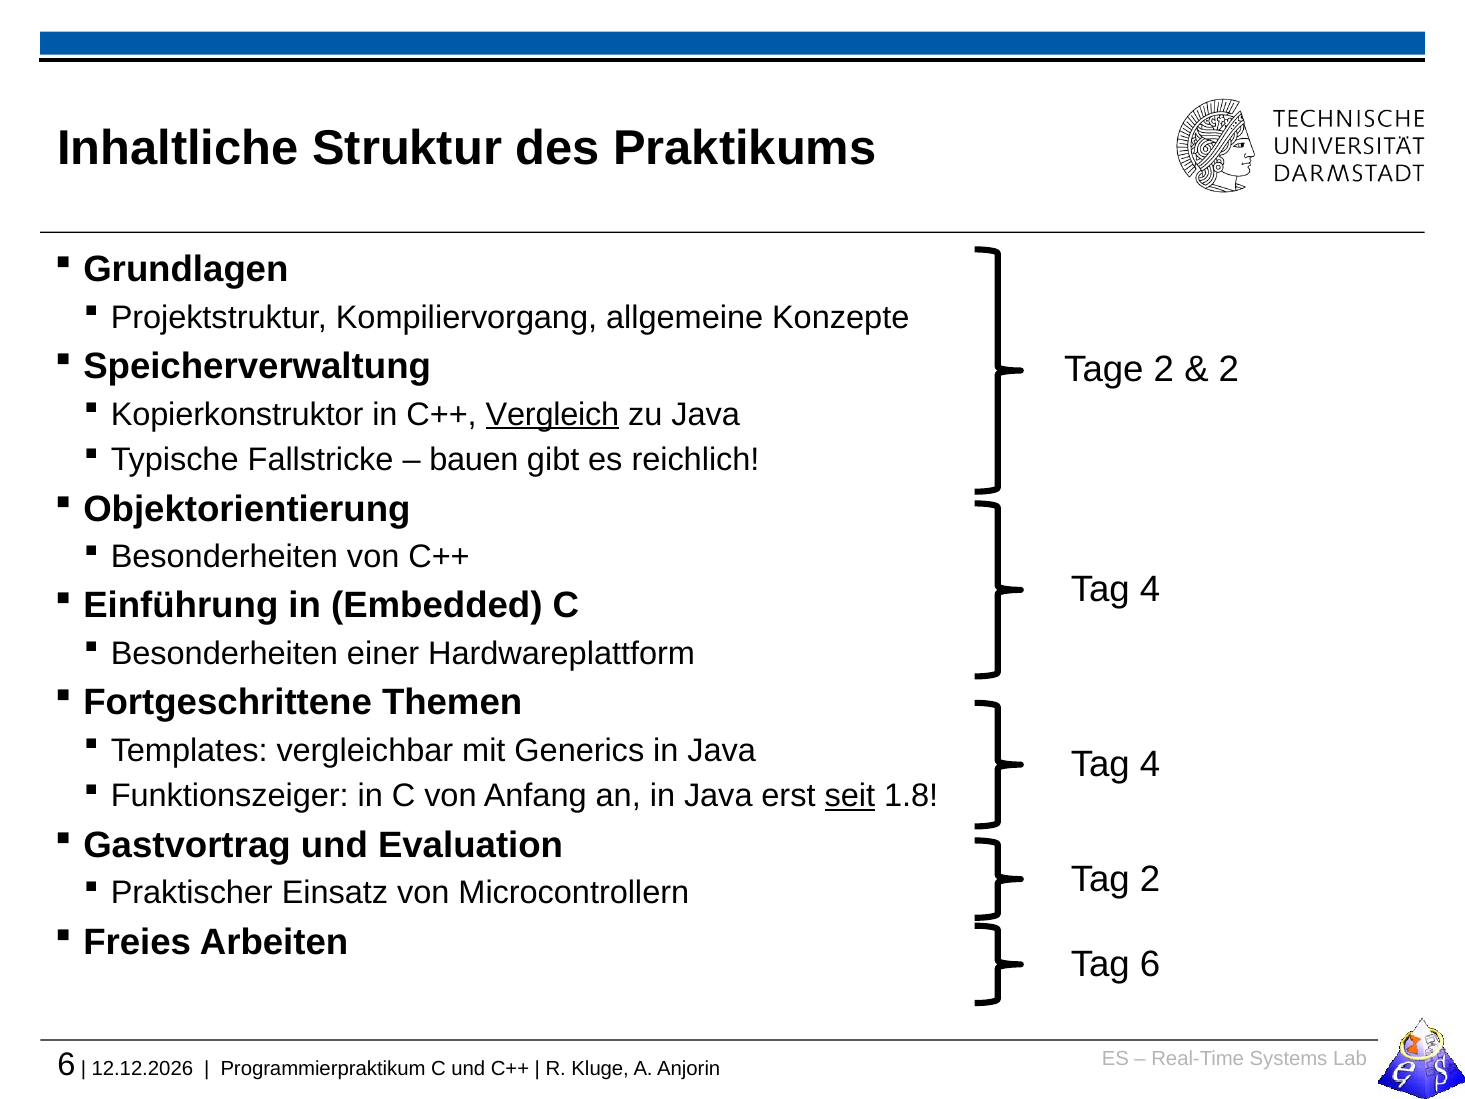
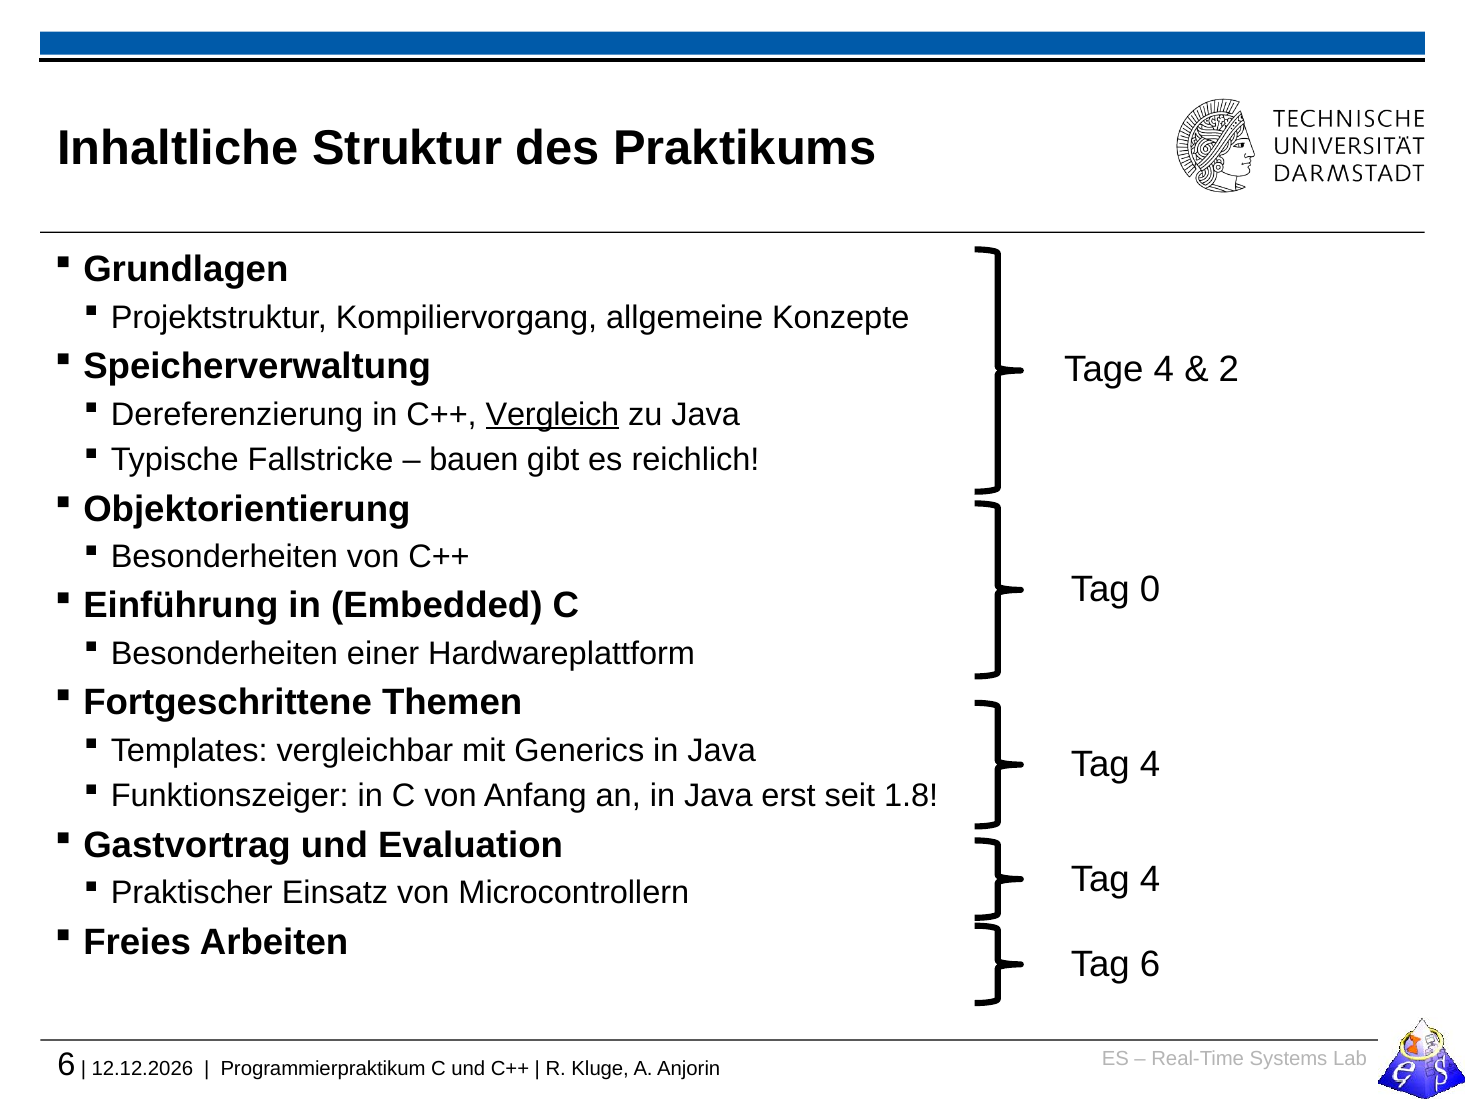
Tage 2: 2 -> 4 (1164, 370)
Kopierkonstruktor: Kopierkonstruktor -> Dereferenzierung (237, 414)
4: 4 -> 0 (1150, 590)
seit underline: present -> none (850, 796)
2: 2 -> 4 (1150, 879)
